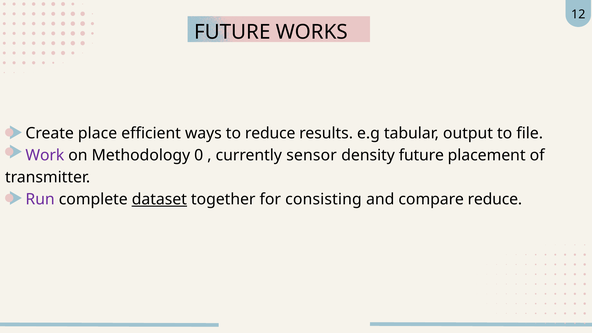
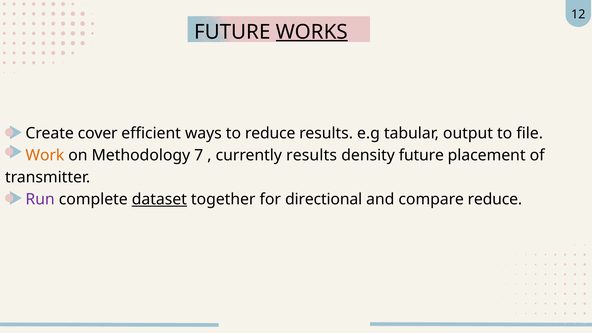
WORKS underline: none -> present (312, 32)
place: place -> cover (98, 133)
Work colour: purple -> orange (45, 155)
0: 0 -> 7 (199, 155)
currently sensor: sensor -> results (312, 155)
consisting: consisting -> directional (324, 199)
